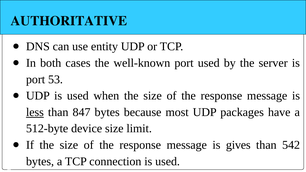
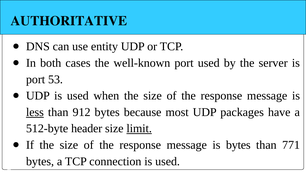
847: 847 -> 912 (82, 112)
device: device -> header (87, 129)
limit underline: none -> present (139, 129)
is gives: gives -> bytes (238, 145)
542: 542 -> 771 (291, 145)
